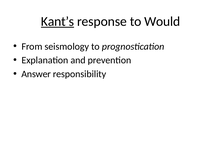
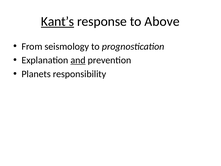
Would: Would -> Above (162, 21)
and underline: none -> present (78, 60)
Answer: Answer -> Planets (36, 74)
